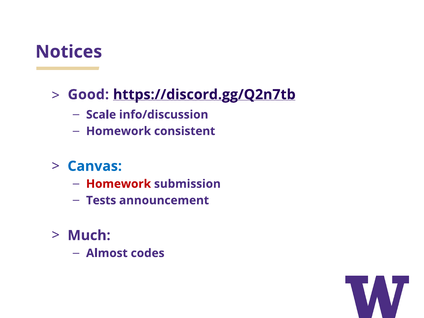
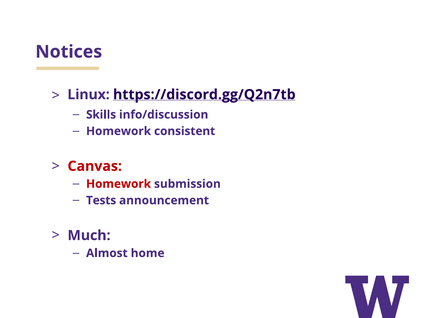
Good: Good -> Linux (89, 95)
Scale: Scale -> Skills (101, 115)
Canvas colour: blue -> red (95, 166)
codes: codes -> home (148, 253)
